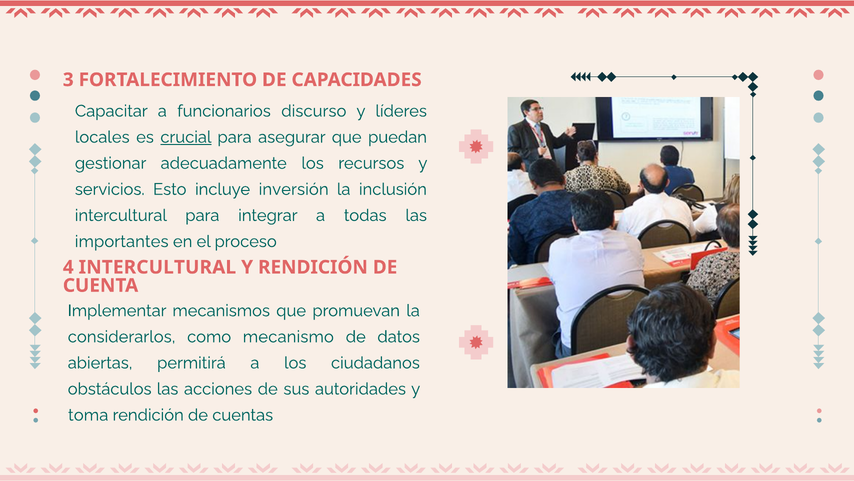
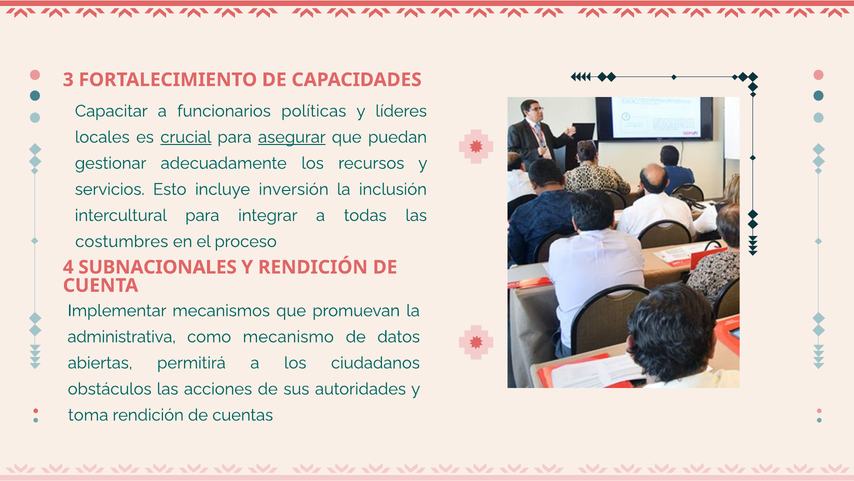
discurso: discurso -> políticas (314, 111)
asegurar underline: none -> present (292, 137)
importantes: importantes -> costumbres (122, 241)
4 INTERCULTURAL: INTERCULTURAL -> SUBNACIONALES (158, 267)
considerarlos: considerarlos -> administrativa (122, 336)
